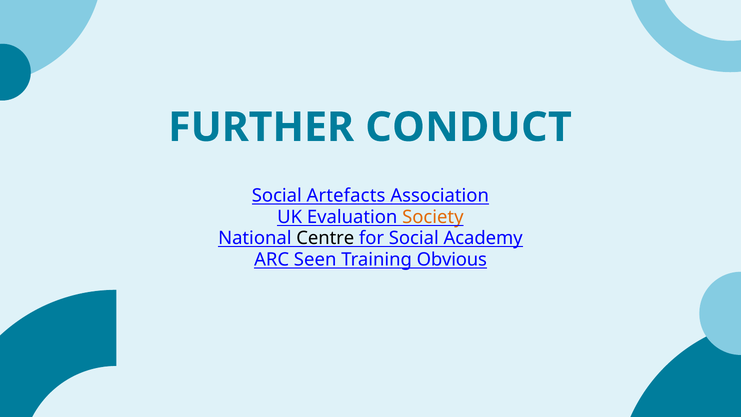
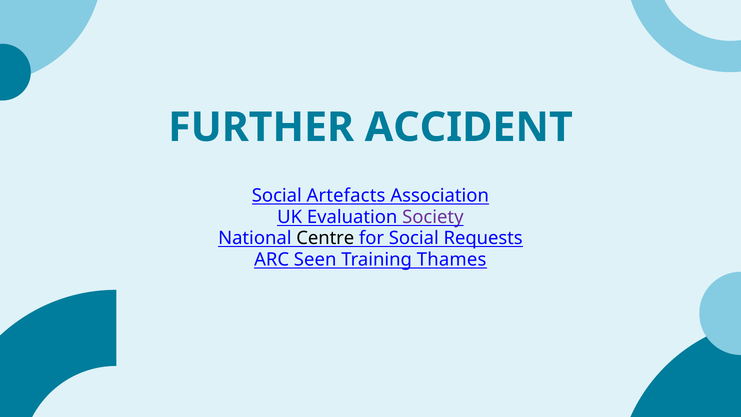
CONDUCT: CONDUCT -> ACCIDENT (469, 127)
Society colour: orange -> purple (433, 217)
Academy: Academy -> Requests (483, 238)
Obvious: Obvious -> Thames (452, 259)
